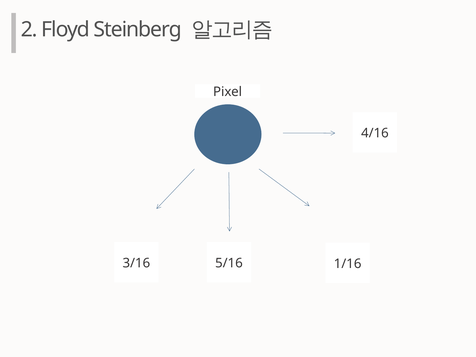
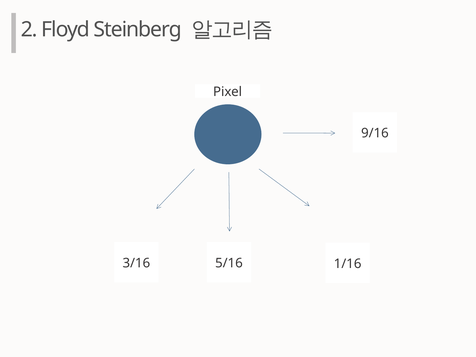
4/16: 4/16 -> 9/16 (375, 133)
